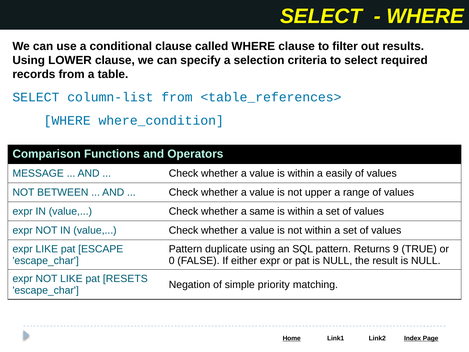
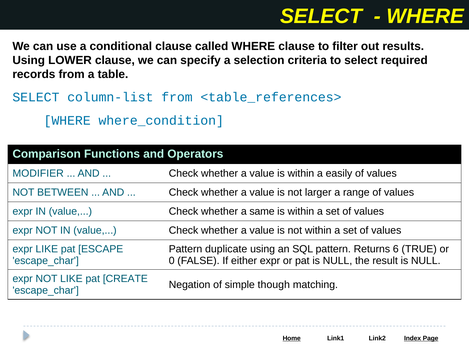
MESSAGE: MESSAGE -> MODIFIER (38, 173)
upper: upper -> larger (318, 192)
9: 9 -> 6 (396, 249)
RESETS: RESETS -> CREATE (125, 279)
priority: priority -> though (274, 284)
